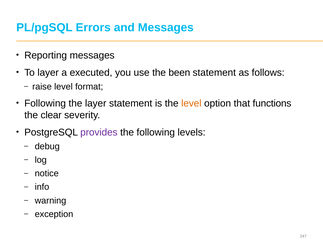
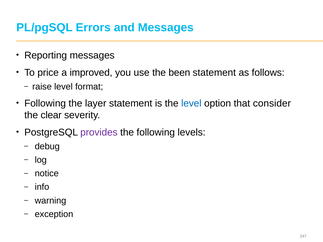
To layer: layer -> price (48, 73)
executed: executed -> improved (91, 73)
level colour: orange -> blue (191, 103)
functions: functions -> consider (272, 103)
